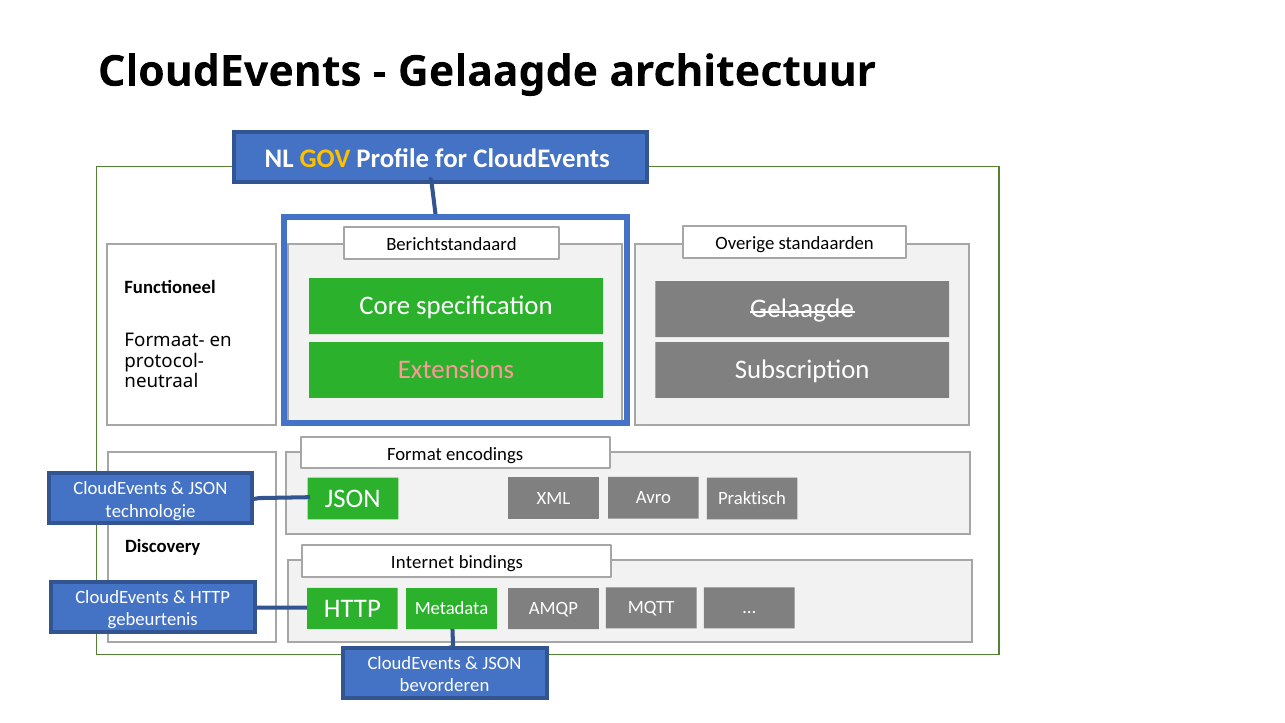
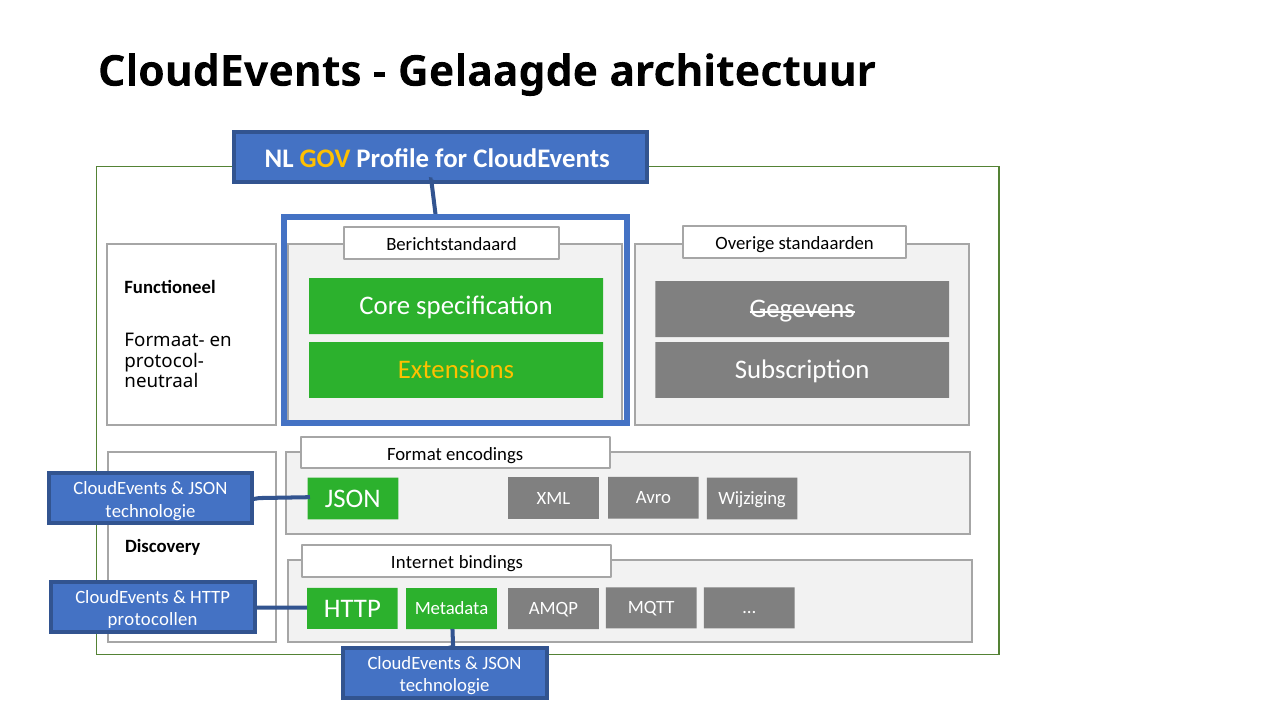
Gelaagde: Gelaagde -> Gegevens (802, 309)
Extensions colour: pink -> yellow (456, 370)
Praktisch: Praktisch -> Wijziging (752, 498)
gebeurtenis: gebeurtenis -> protocollen (153, 619)
bevorderen: bevorderen -> technologie (445, 686)
